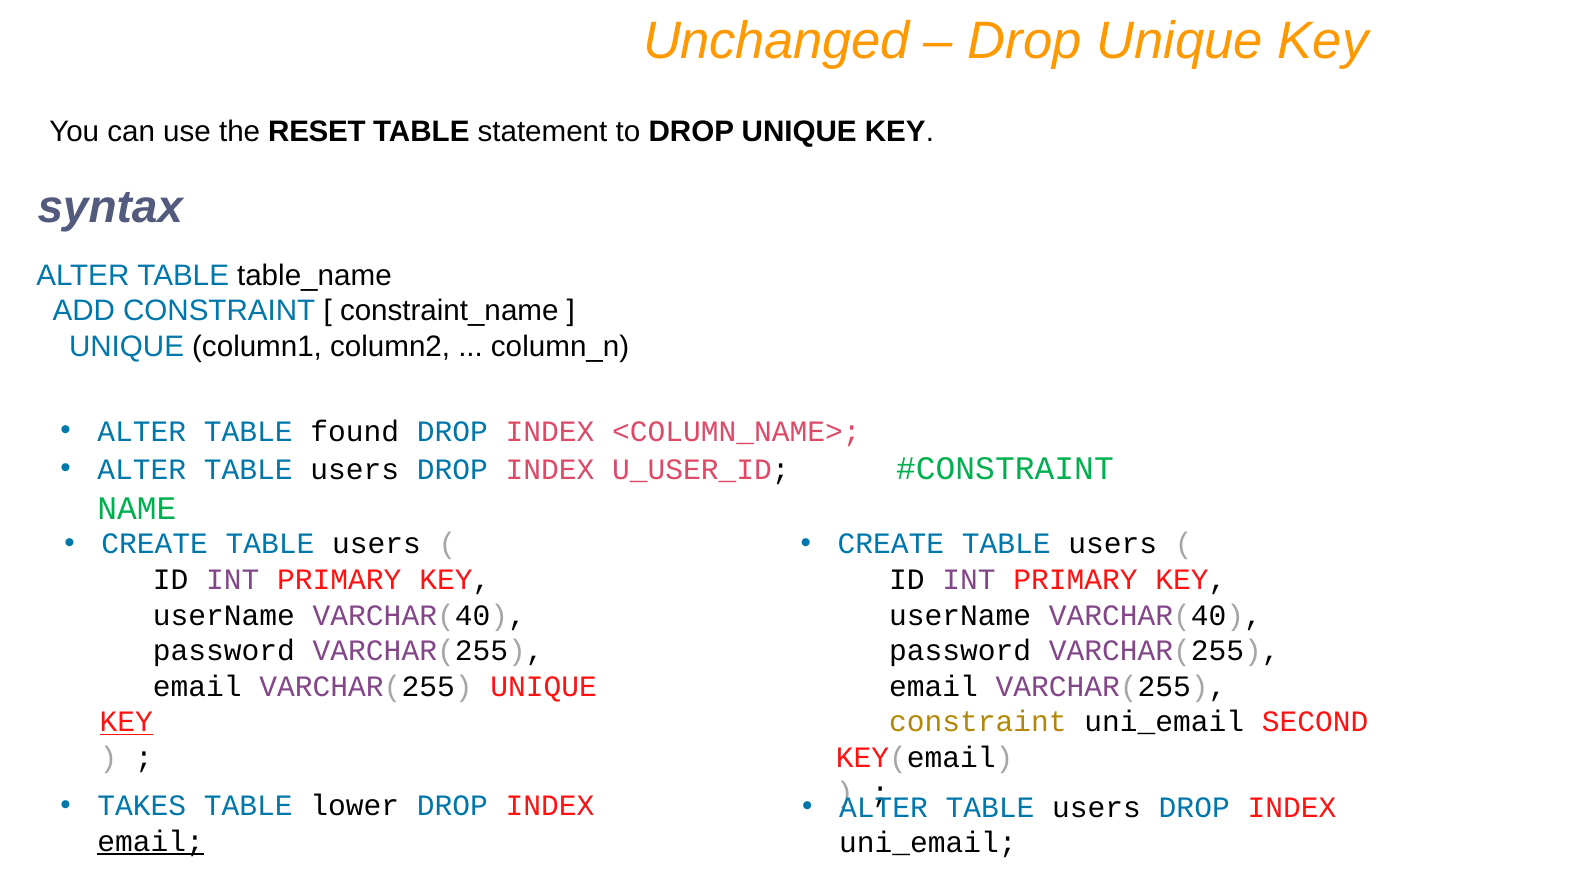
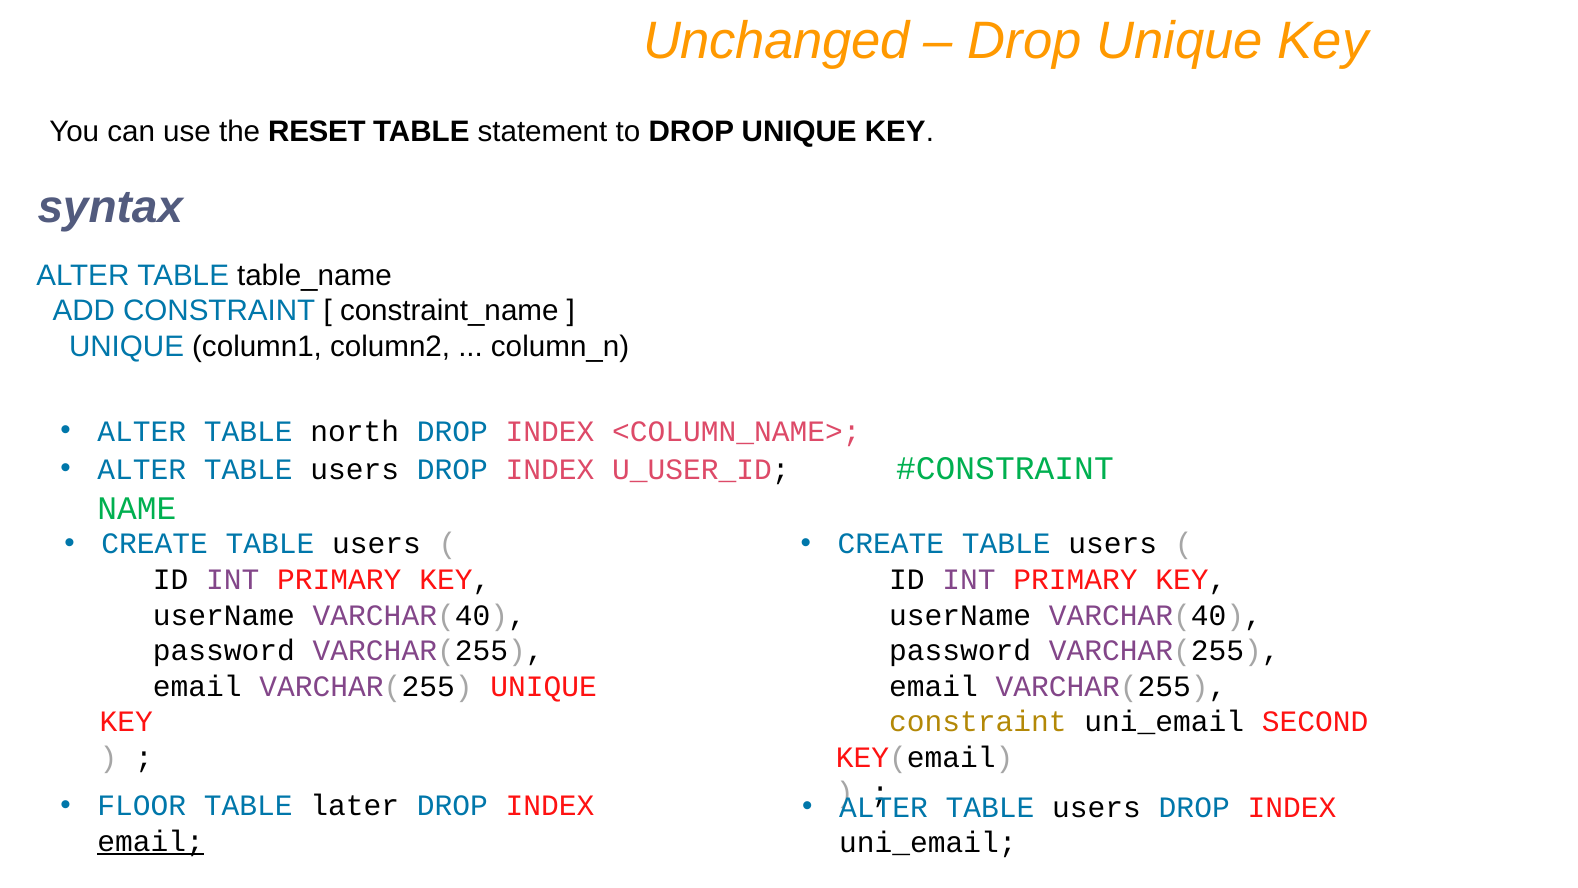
found: found -> north (355, 431)
KEY underline: present -> none (126, 721)
TAKES: TAKES -> FLOOR (142, 806)
lower: lower -> later (355, 806)
